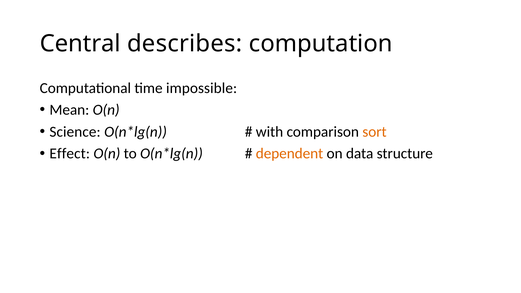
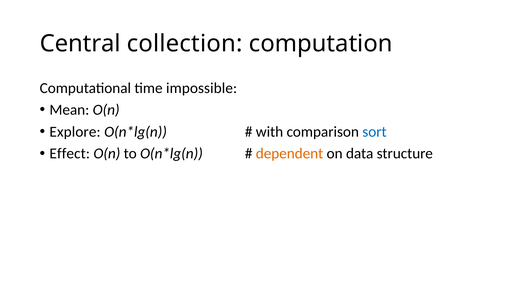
describes: describes -> collection (185, 44)
Science: Science -> Explore (75, 132)
sort colour: orange -> blue (374, 132)
